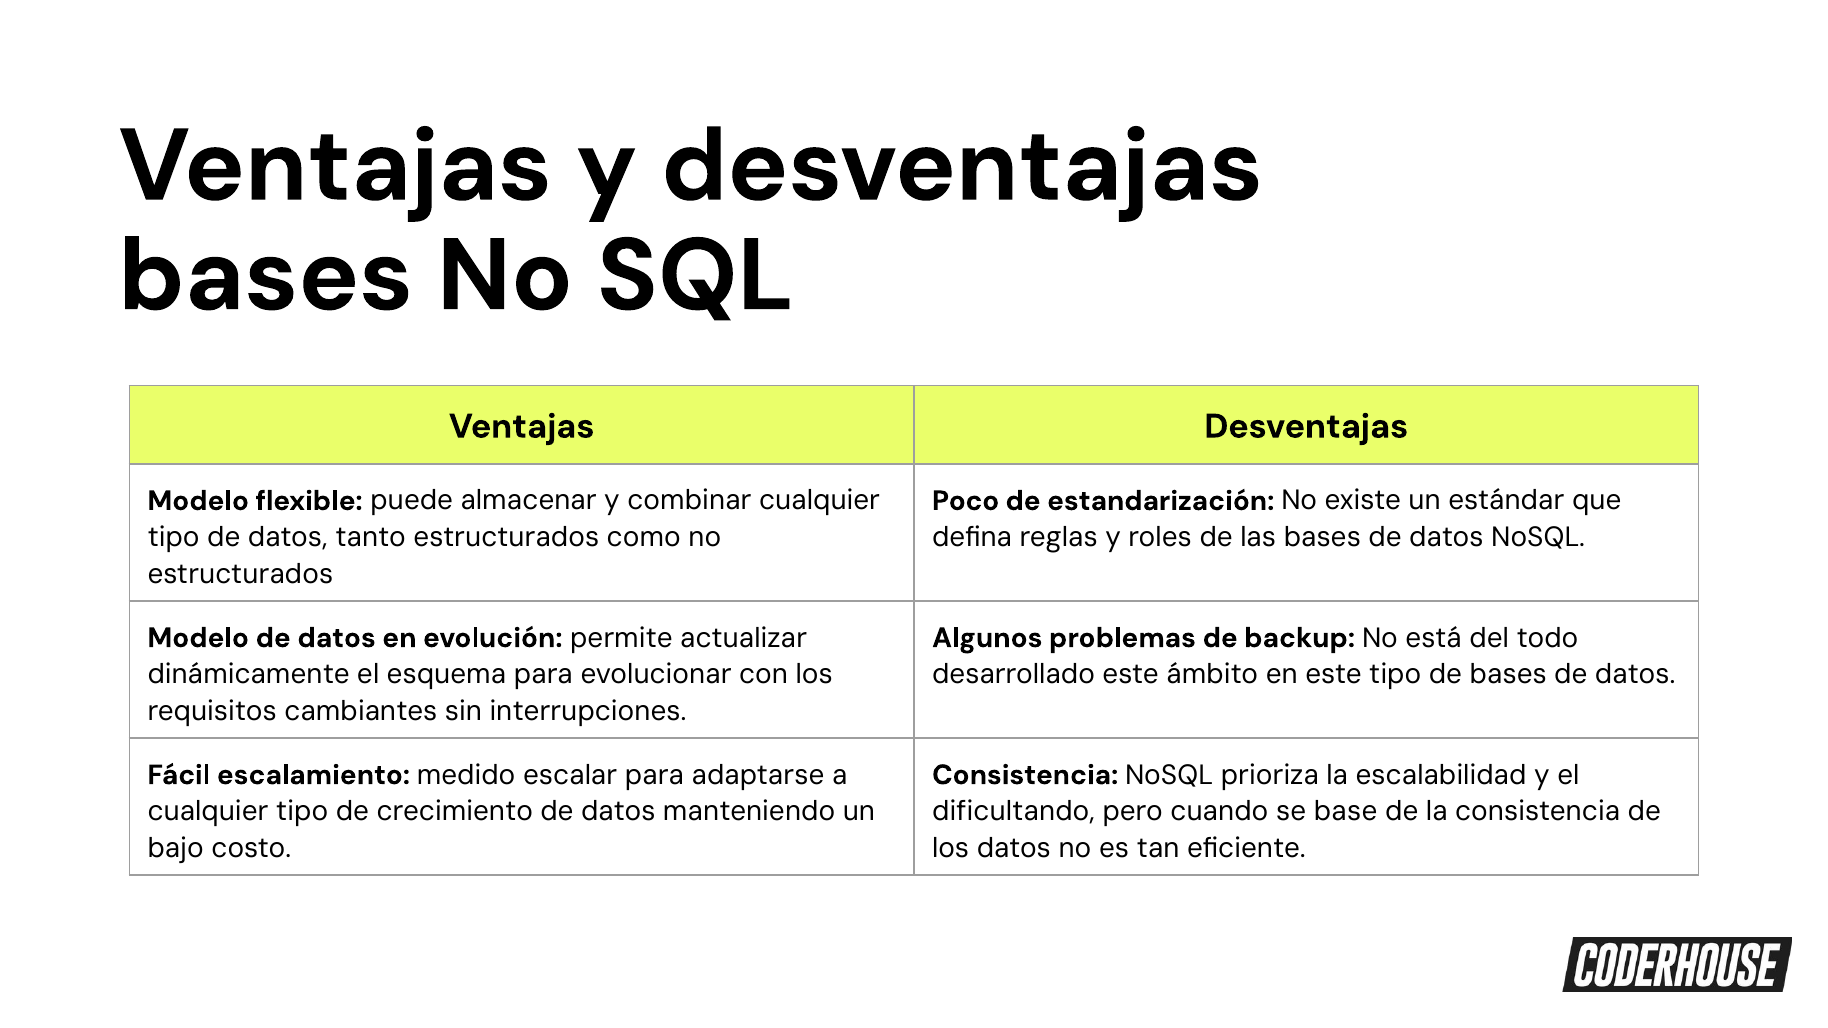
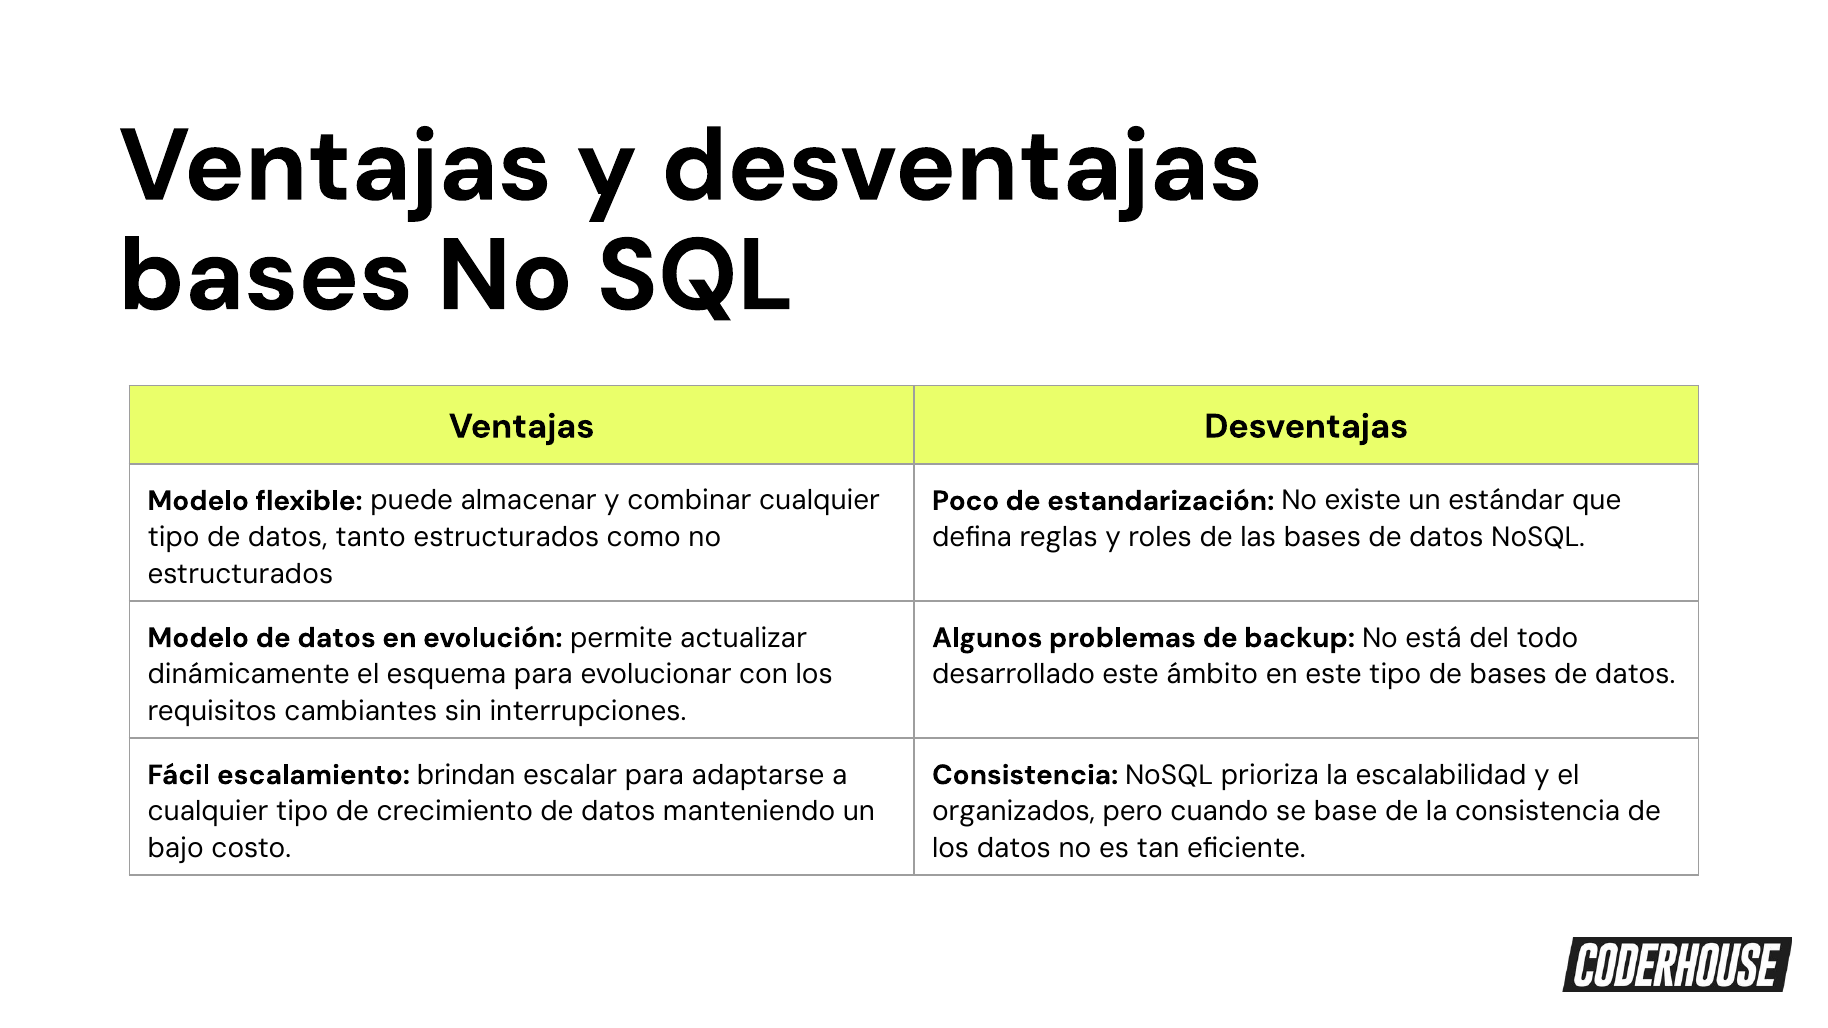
medido: medido -> brindan (466, 775)
dificultando: dificultando -> organizados (1014, 812)
